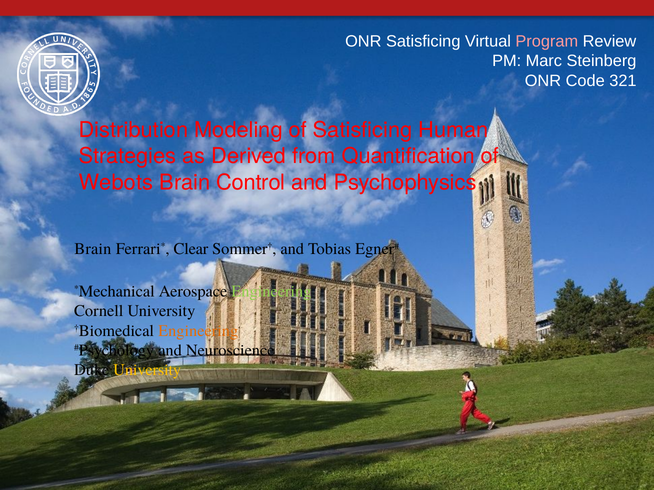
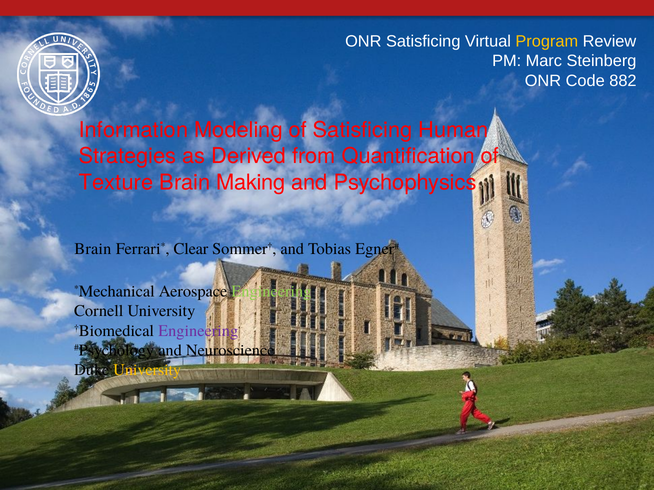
Program colour: pink -> yellow (547, 41)
321: 321 -> 882 (623, 81)
Distribution: Distribution -> Information (133, 130)
Webots: Webots -> Texture (116, 183)
Control: Control -> Making (251, 183)
Engineering colour: orange -> purple (198, 331)
